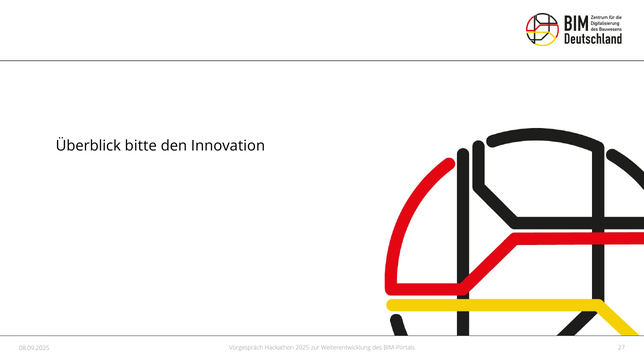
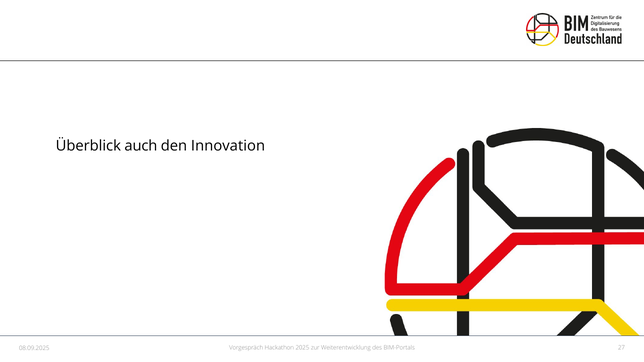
bitte: bitte -> auch (141, 146)
